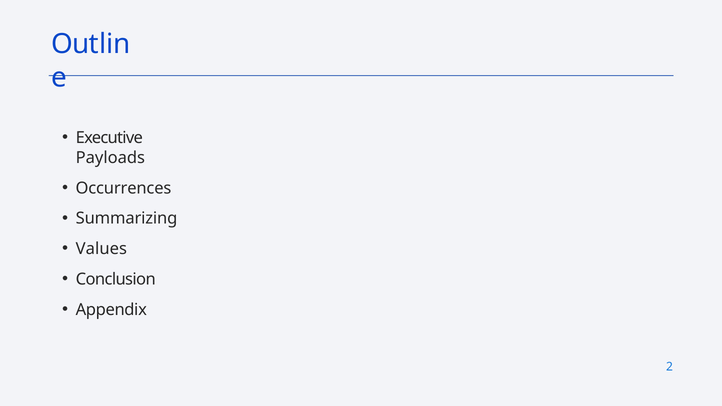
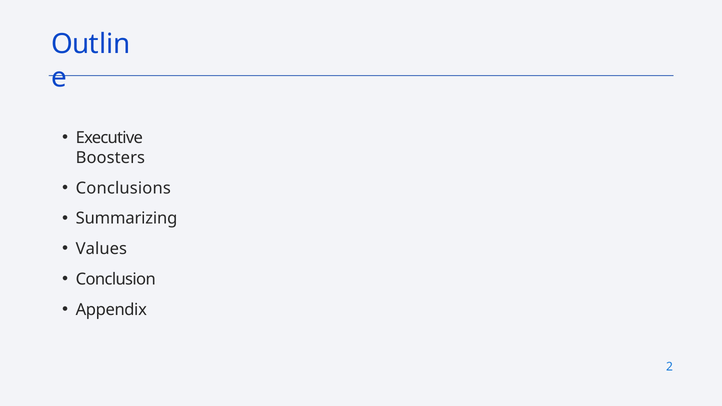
Payloads: Payloads -> Boosters (110, 158)
Occurrences: Occurrences -> Conclusions (123, 188)
